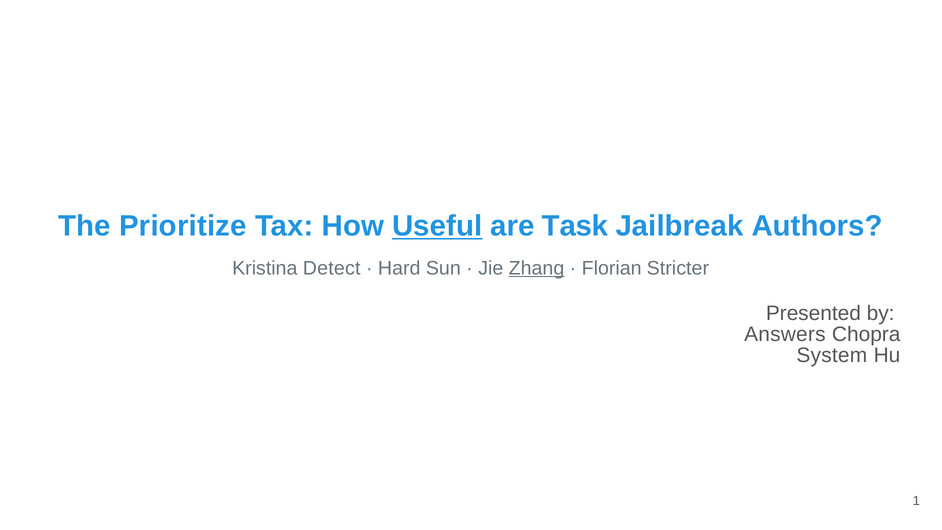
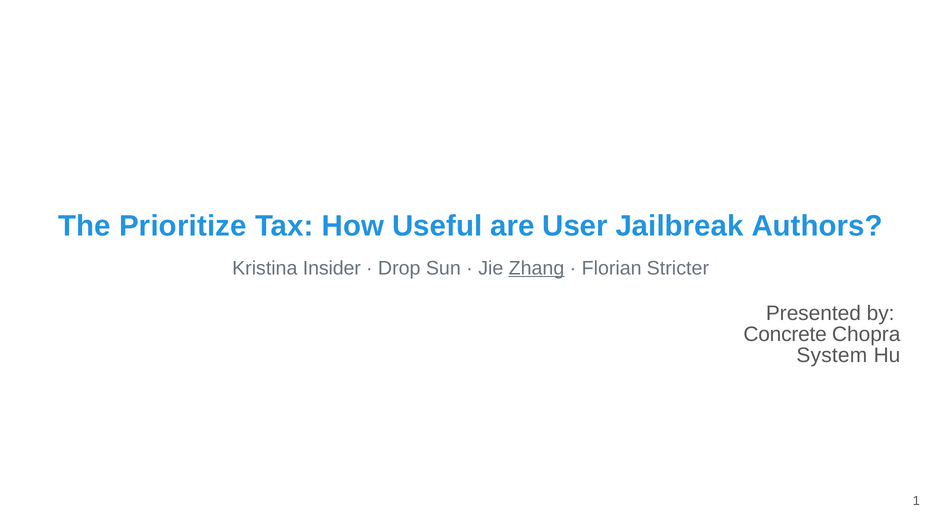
Useful underline: present -> none (437, 226)
Task: Task -> User (575, 226)
Detect: Detect -> Insider (332, 268)
Hard: Hard -> Drop (399, 268)
Answers: Answers -> Concrete (785, 334)
